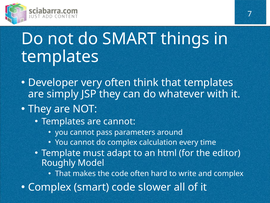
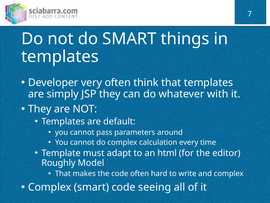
are cannot: cannot -> default (119, 121)
slower: slower -> seeing (155, 187)
